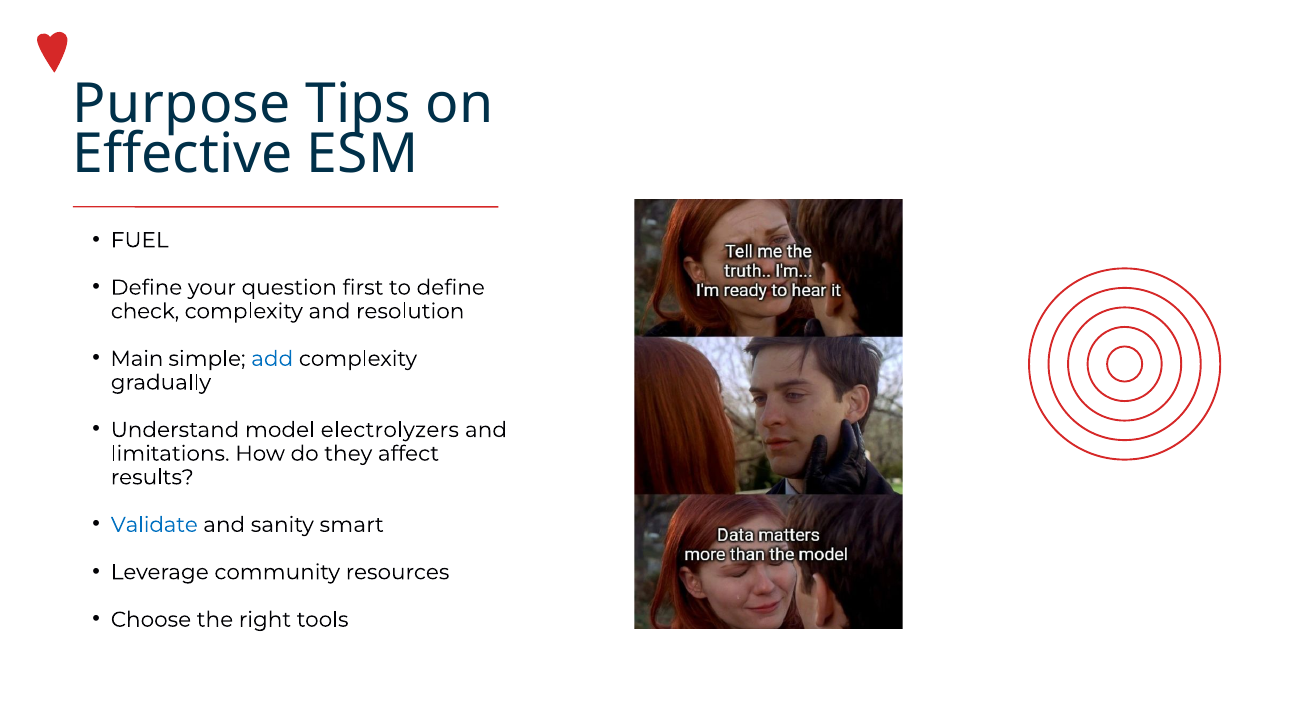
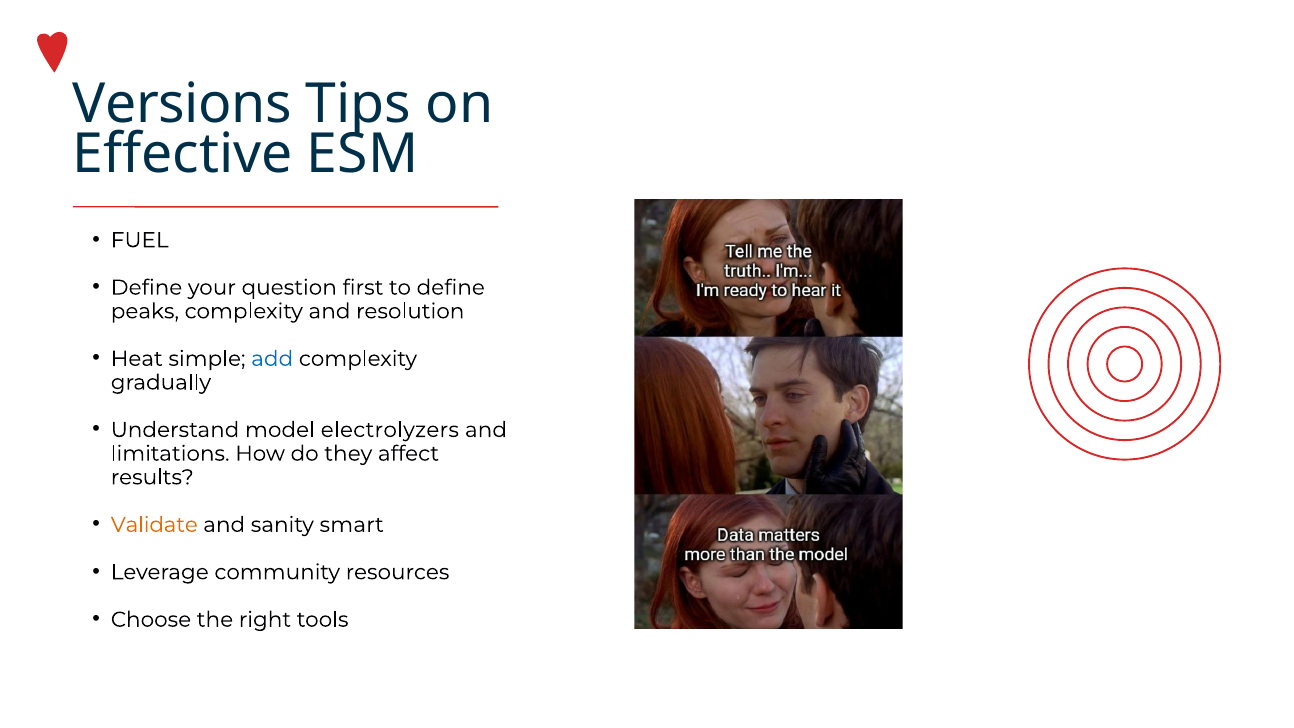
Purpose: Purpose -> Versions (182, 105)
check: check -> peaks (145, 311)
Main: Main -> Heat (137, 359)
Validate colour: blue -> orange (154, 525)
